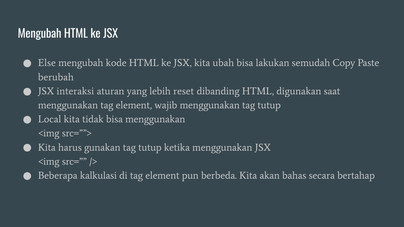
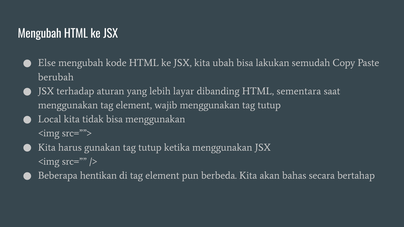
interaksi: interaksi -> terhadap (75, 91)
reset: reset -> layar (184, 91)
digunakan: digunakan -> sementara (299, 91)
kalkulasi: kalkulasi -> hentikan (98, 176)
